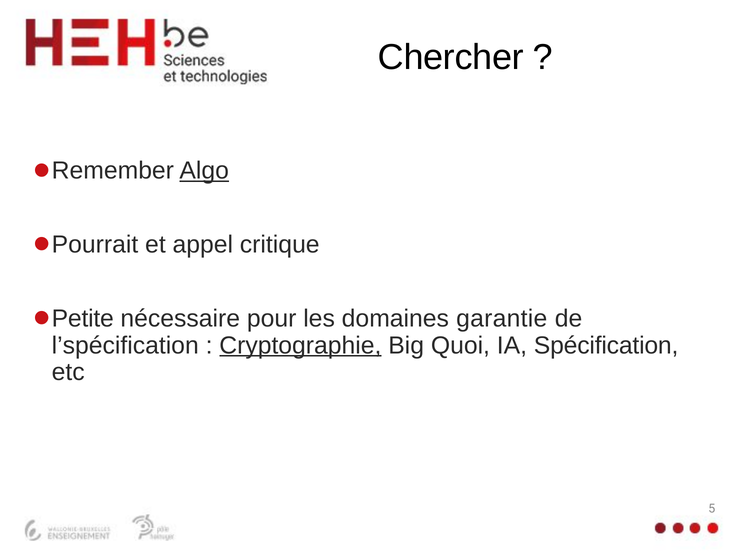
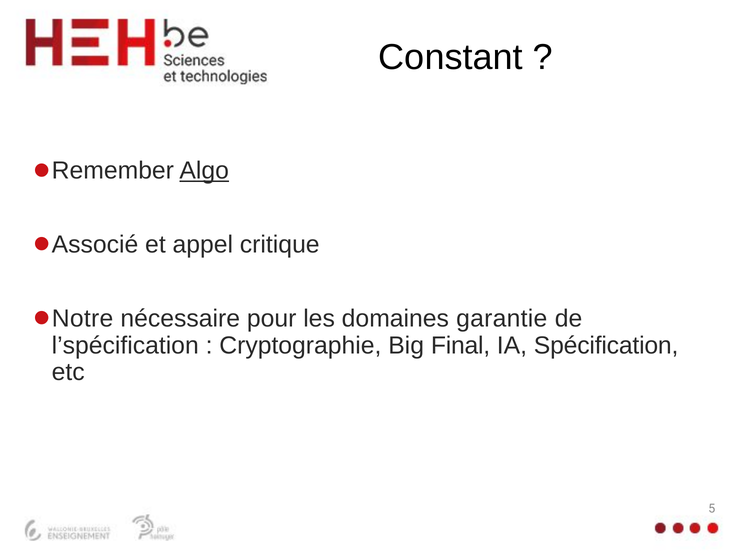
Chercher: Chercher -> Constant (451, 57)
Pourrait: Pourrait -> Associé (95, 245)
Petite: Petite -> Notre (83, 319)
Cryptographie underline: present -> none (300, 346)
Quoi: Quoi -> Final (461, 346)
